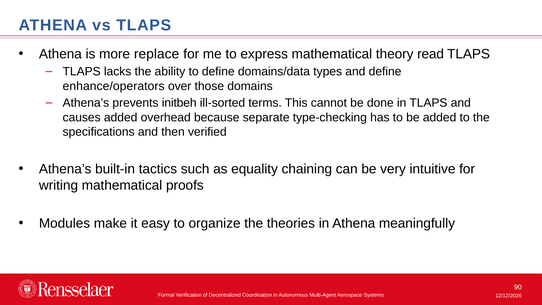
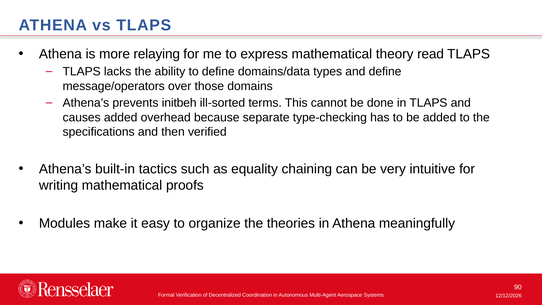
replace: replace -> relaying (157, 54)
enhance/operators: enhance/operators -> message/operators (114, 86)
